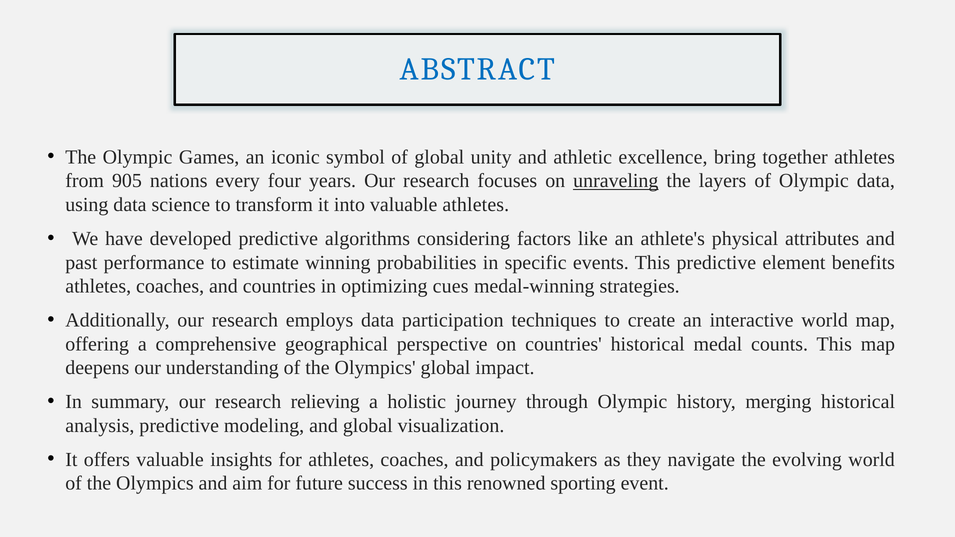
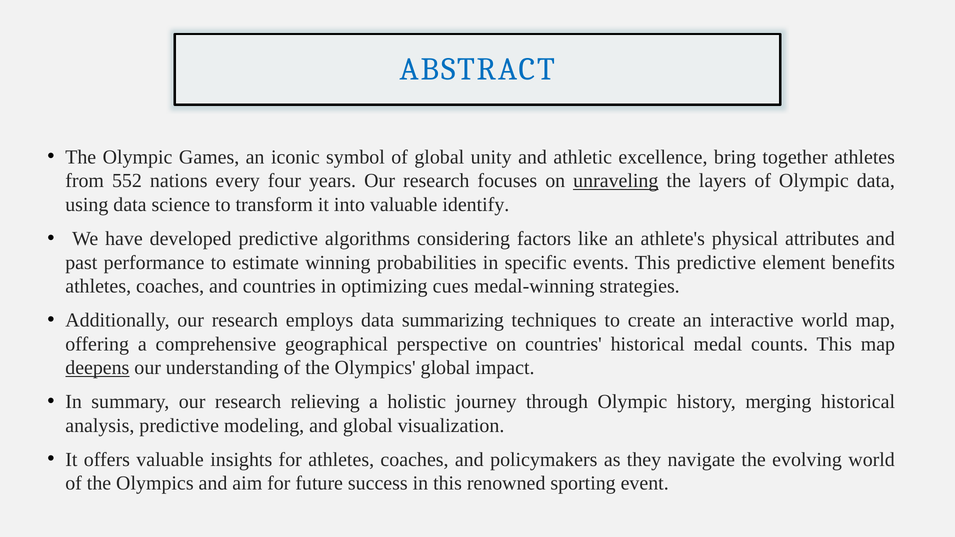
905: 905 -> 552 (127, 181)
valuable athletes: athletes -> identify (476, 205)
participation: participation -> summarizing (453, 320)
deepens underline: none -> present (97, 368)
